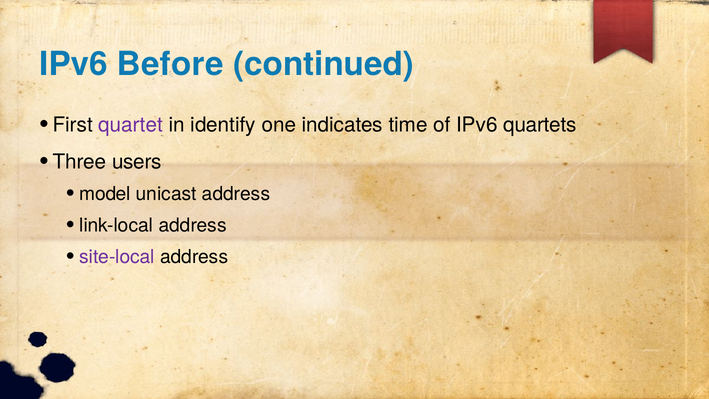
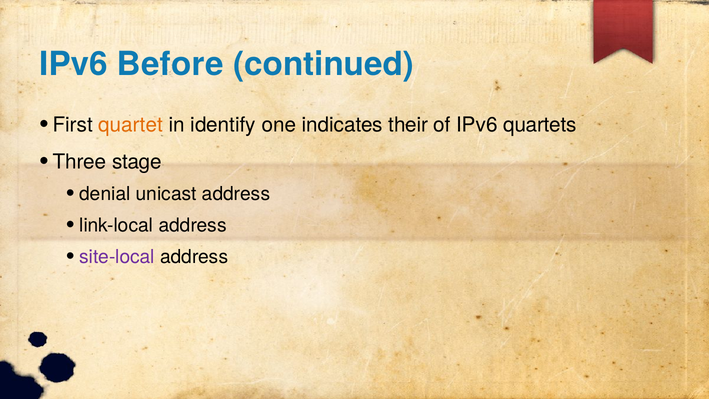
quartet colour: purple -> orange (131, 125)
time: time -> their (408, 125)
users: users -> stage (137, 162)
model: model -> denial (105, 194)
